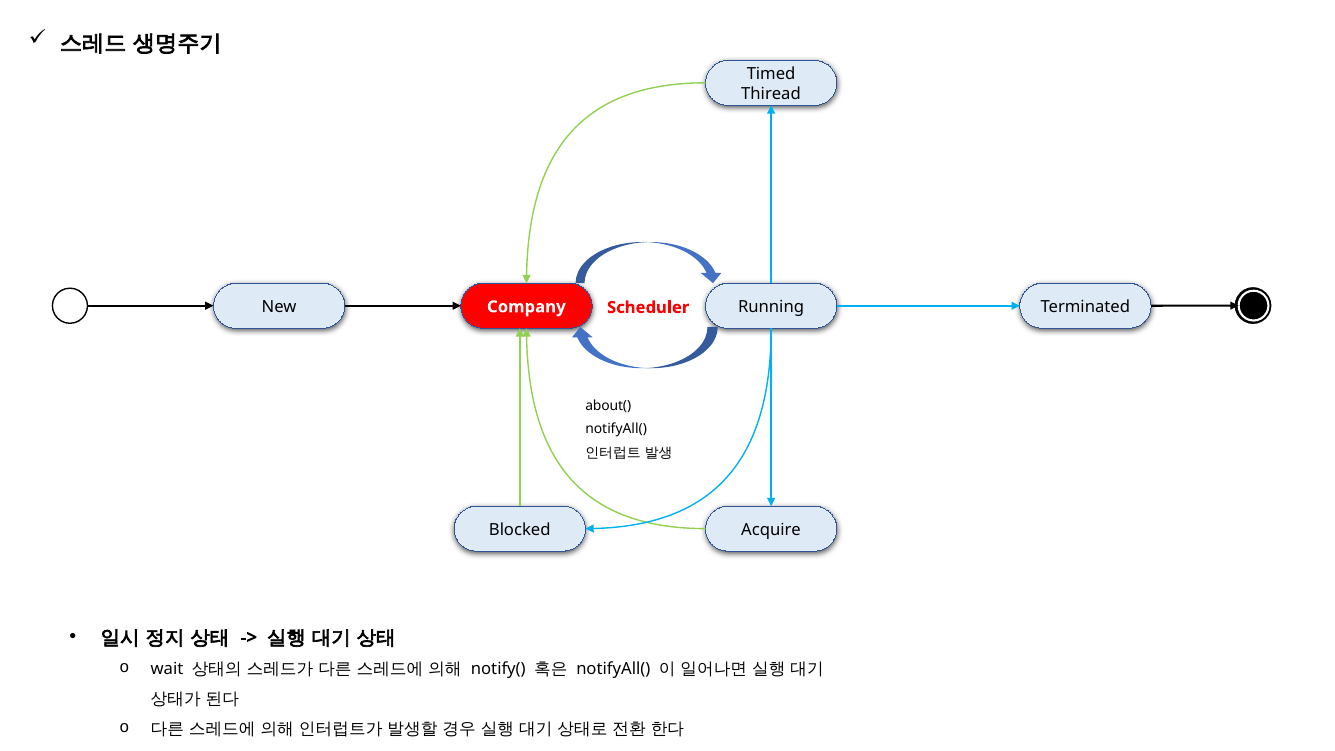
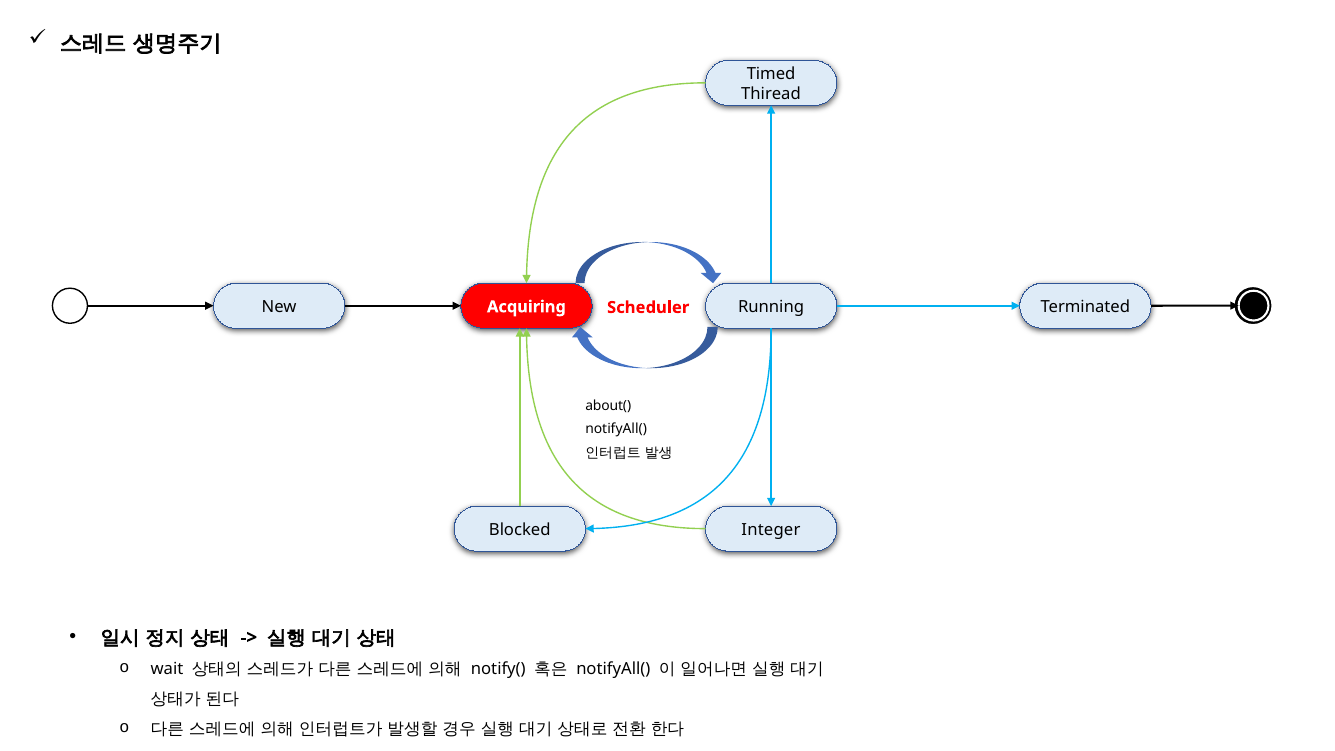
Company: Company -> Acquiring (526, 307)
Acquire: Acquire -> Integer (771, 530)
